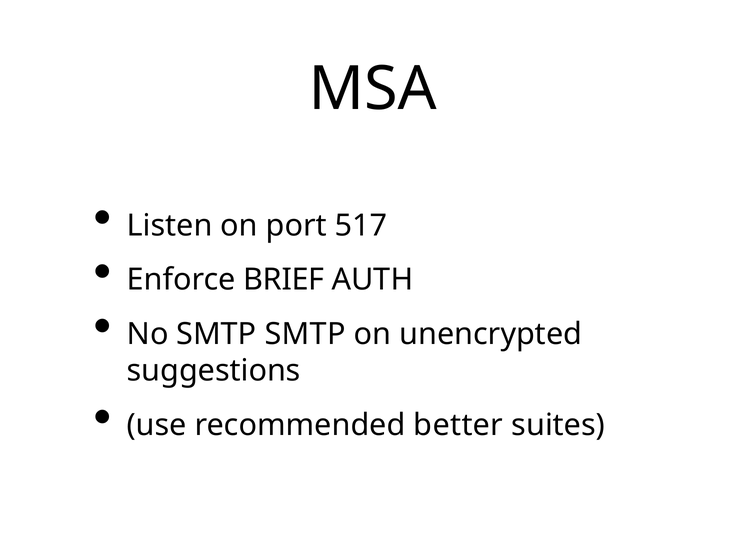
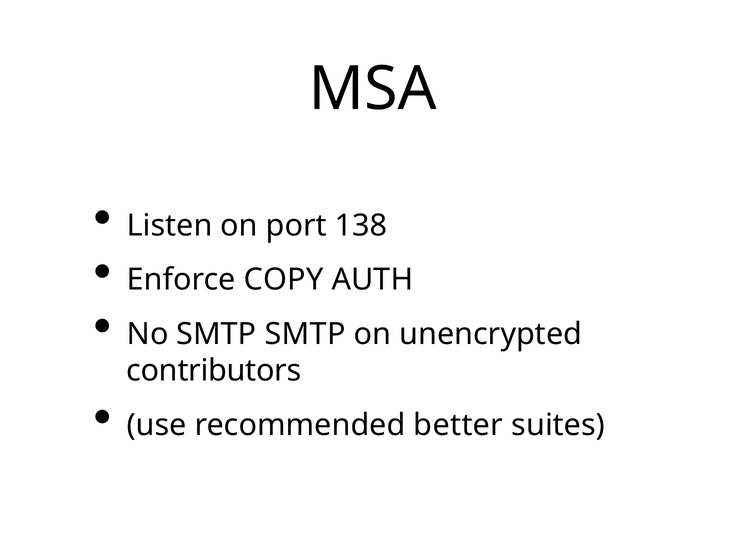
517: 517 -> 138 (361, 225)
BRIEF: BRIEF -> COPY (284, 279)
suggestions: suggestions -> contributors (214, 370)
